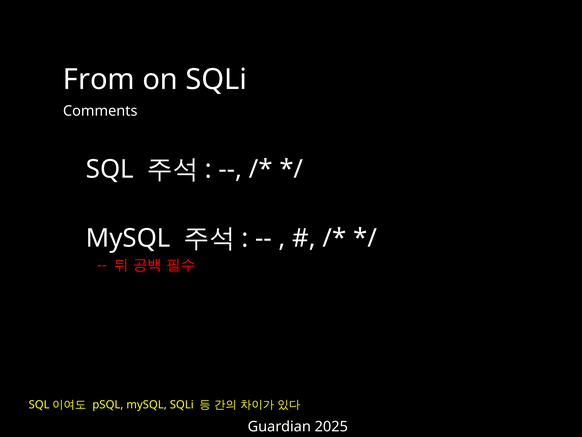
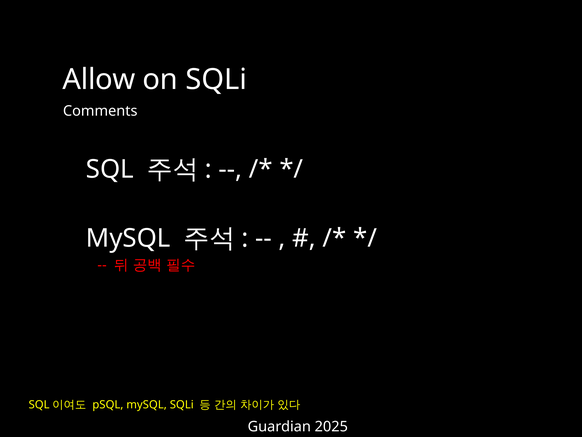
From: From -> Allow (99, 80)
